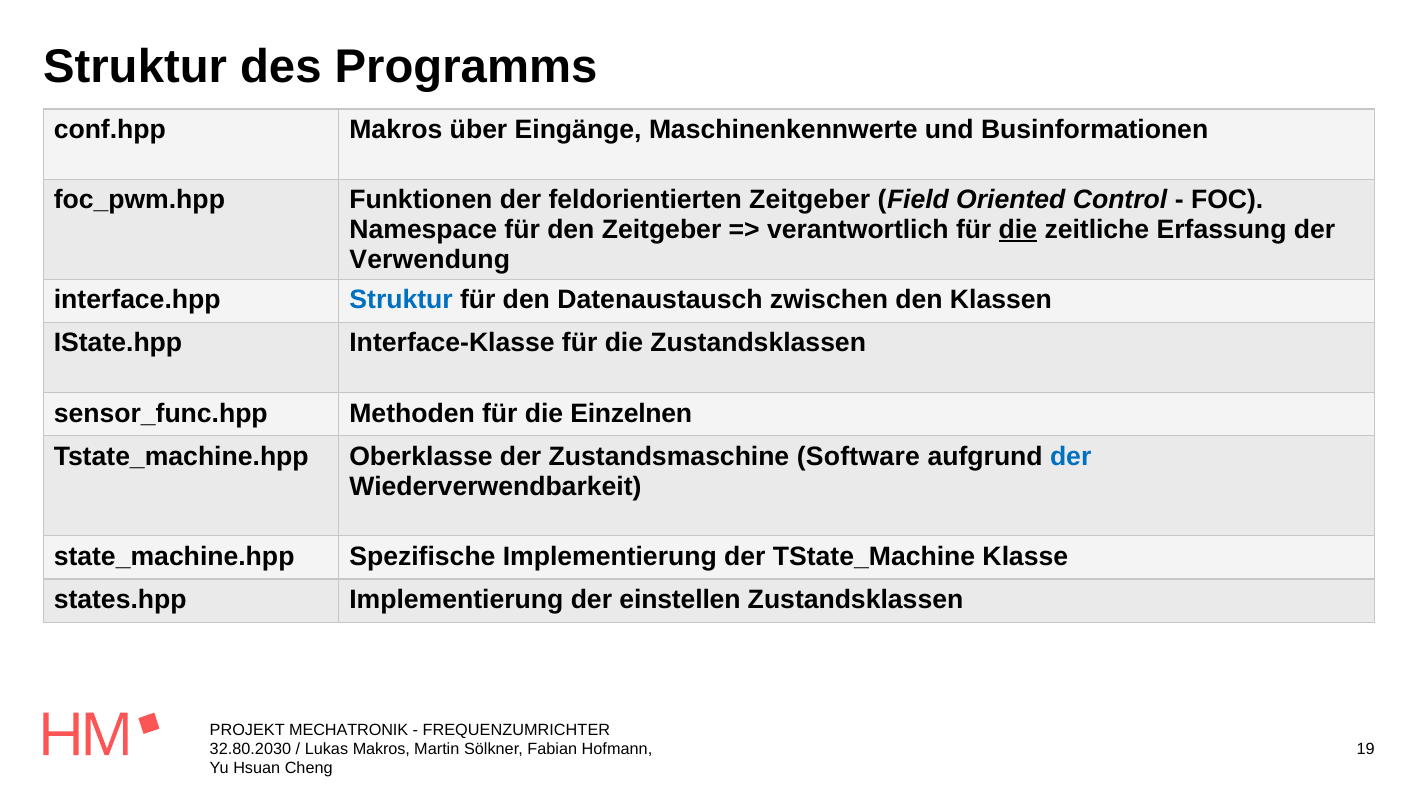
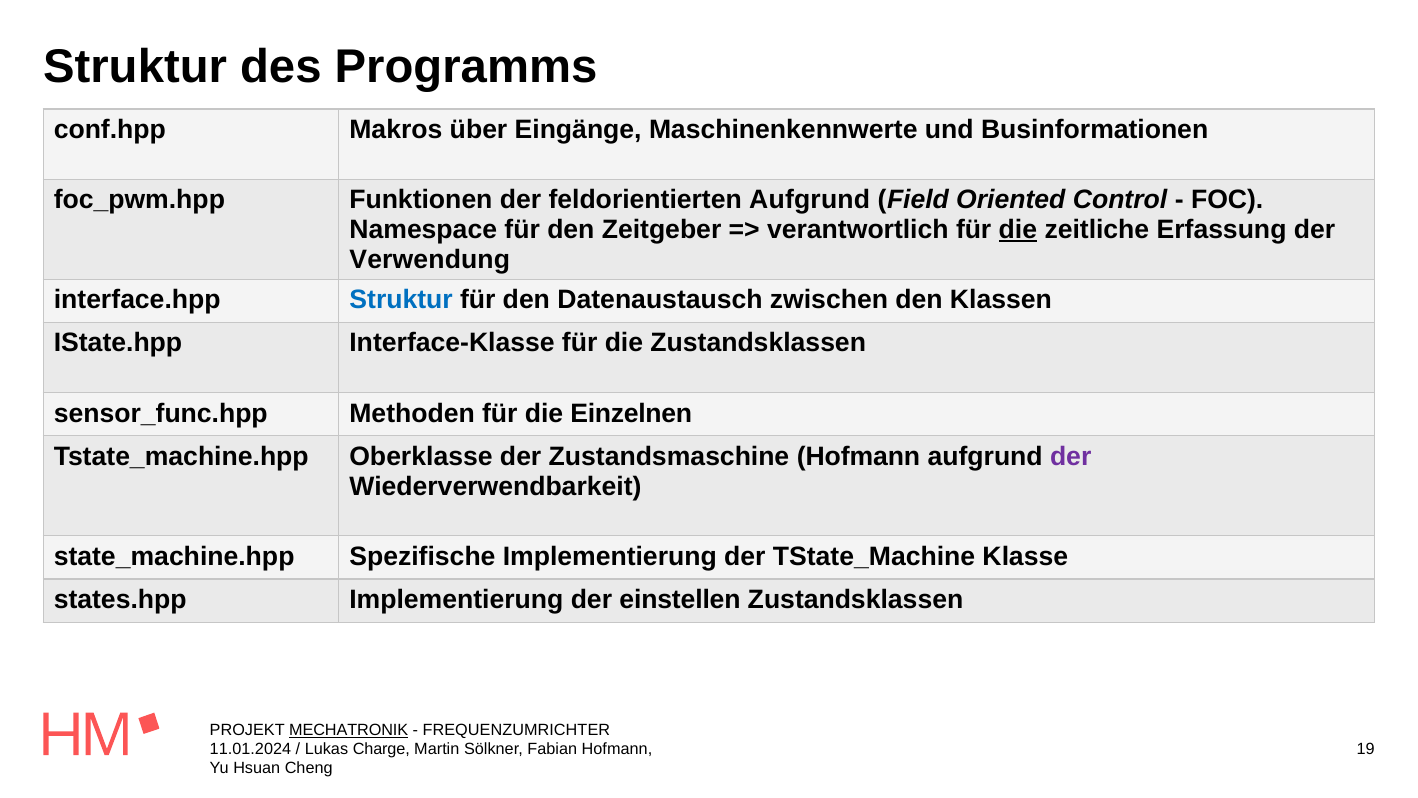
feldorientierten Zeitgeber: Zeitgeber -> Aufgrund (810, 200)
Zustandsmaschine Software: Software -> Hofmann (858, 456)
der colour: blue -> purple (1071, 456)
MECHATRONIK underline: none -> present (349, 730)
32.80.2030: 32.80.2030 -> 11.01.2024 (250, 749)
Lukas Makros: Makros -> Charge (381, 749)
